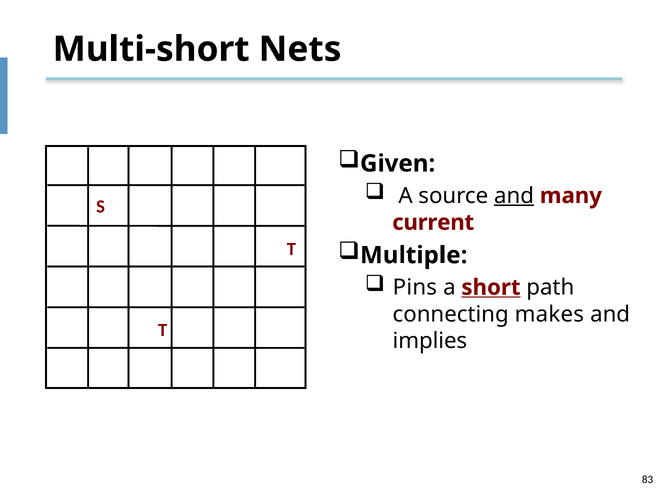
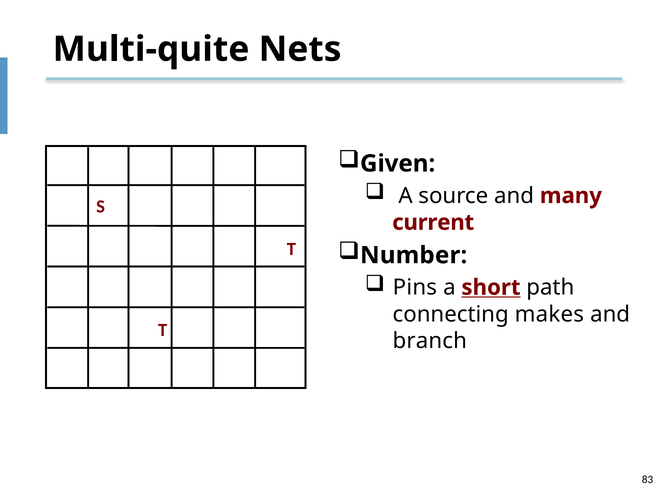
Multi-short: Multi-short -> Multi-quite (151, 49)
and underline: present -> none (514, 196)
Multiple: Multiple -> Number (414, 255)
implies: implies -> branch (430, 341)
